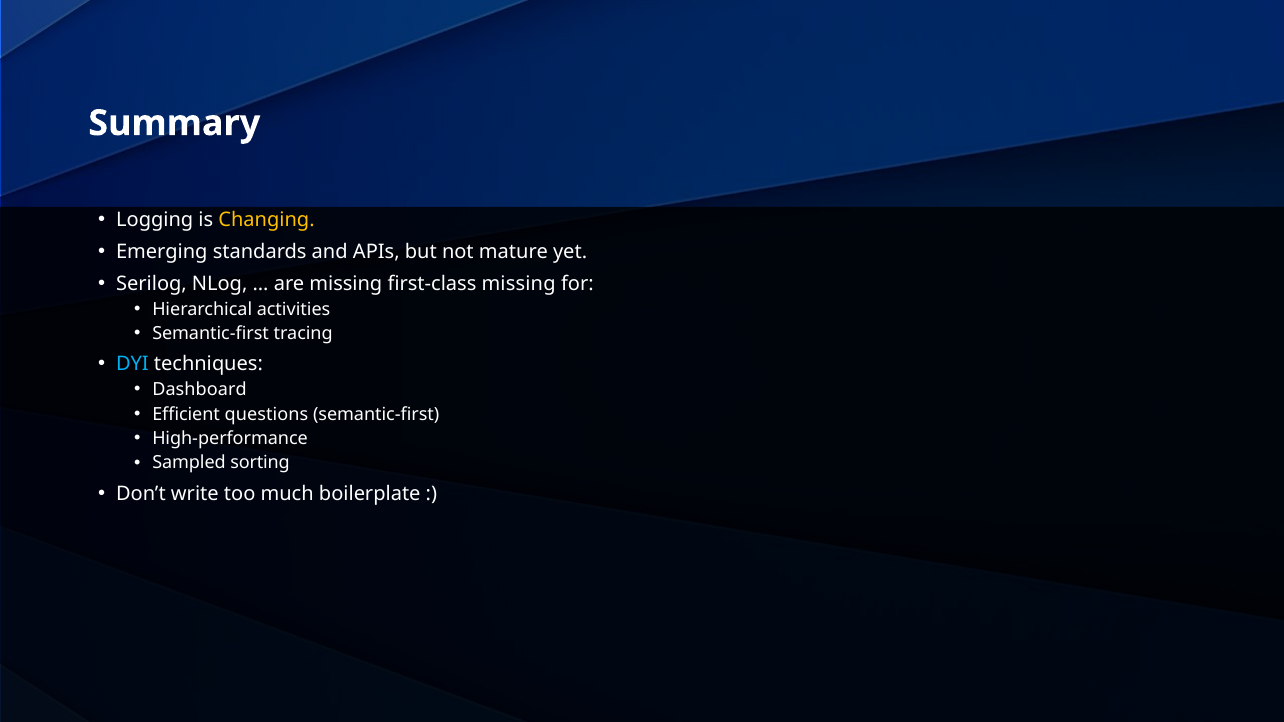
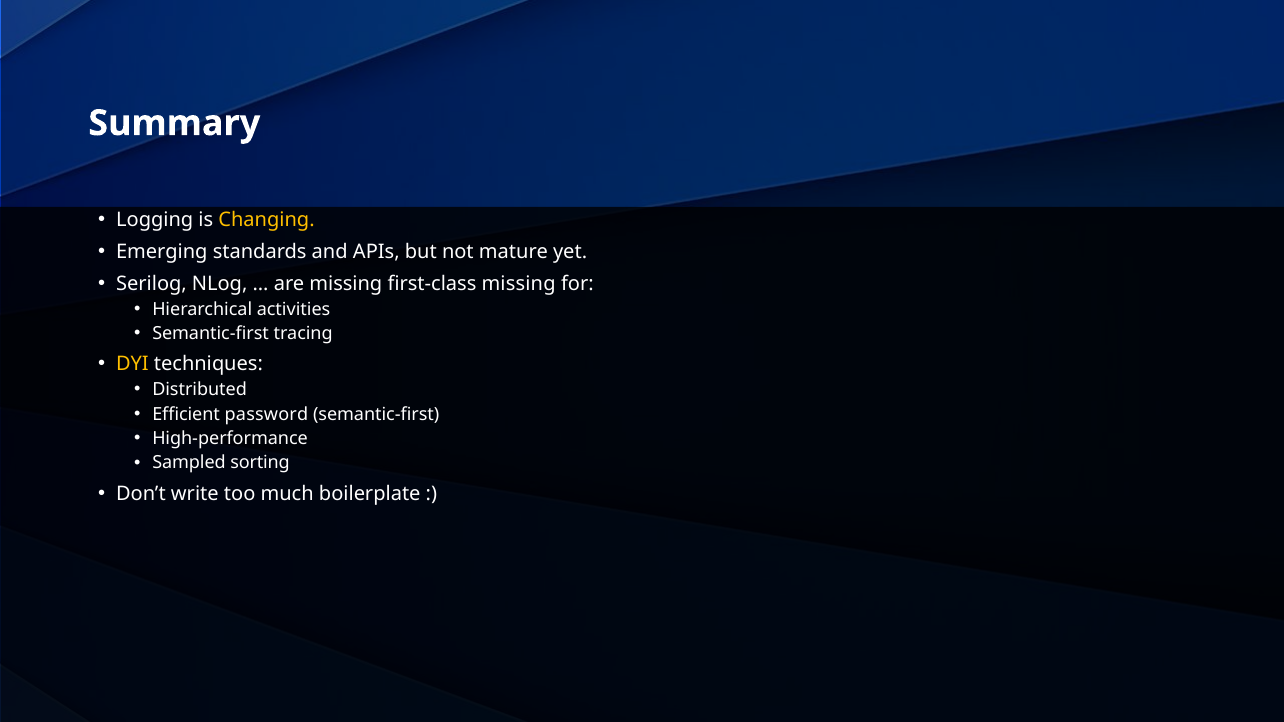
DYI colour: light blue -> yellow (132, 364)
Dashboard: Dashboard -> Distributed (200, 390)
questions: questions -> password (266, 414)
